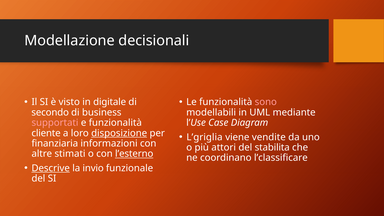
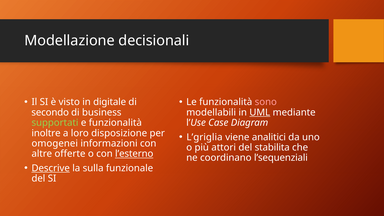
UML underline: none -> present (260, 112)
supportati colour: pink -> light green (55, 123)
cliente: cliente -> inoltre (46, 133)
disposizione underline: present -> none (119, 133)
vendite: vendite -> analitici (269, 137)
finanziaria: finanziaria -> omogenei (55, 143)
stimati: stimati -> offerte (70, 154)
l’classificare: l’classificare -> l’sequenziali (281, 158)
invio: invio -> sulla (93, 168)
